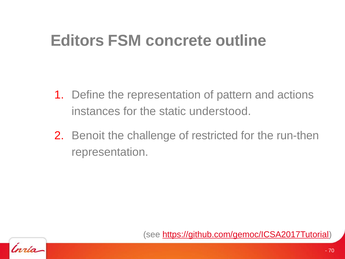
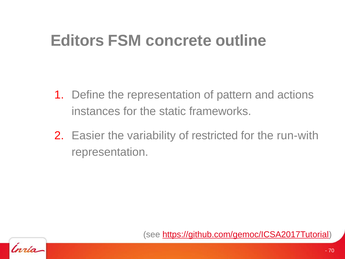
understood: understood -> frameworks (220, 111)
Benoit: Benoit -> Easier (88, 135)
challenge: challenge -> variability (151, 135)
run-then: run-then -> run-with (298, 135)
